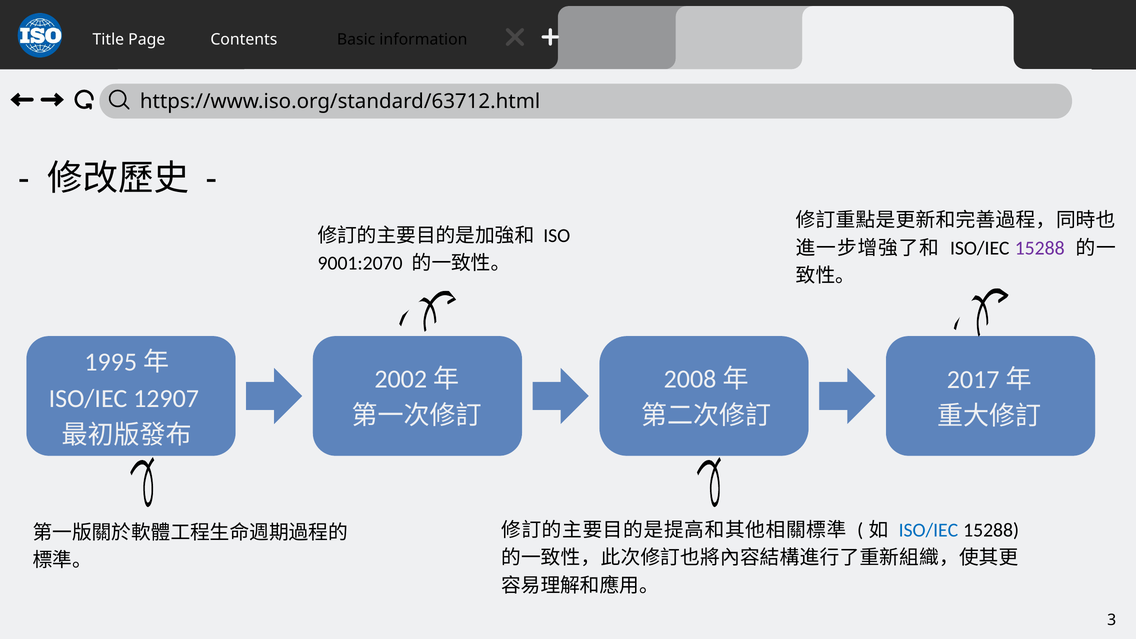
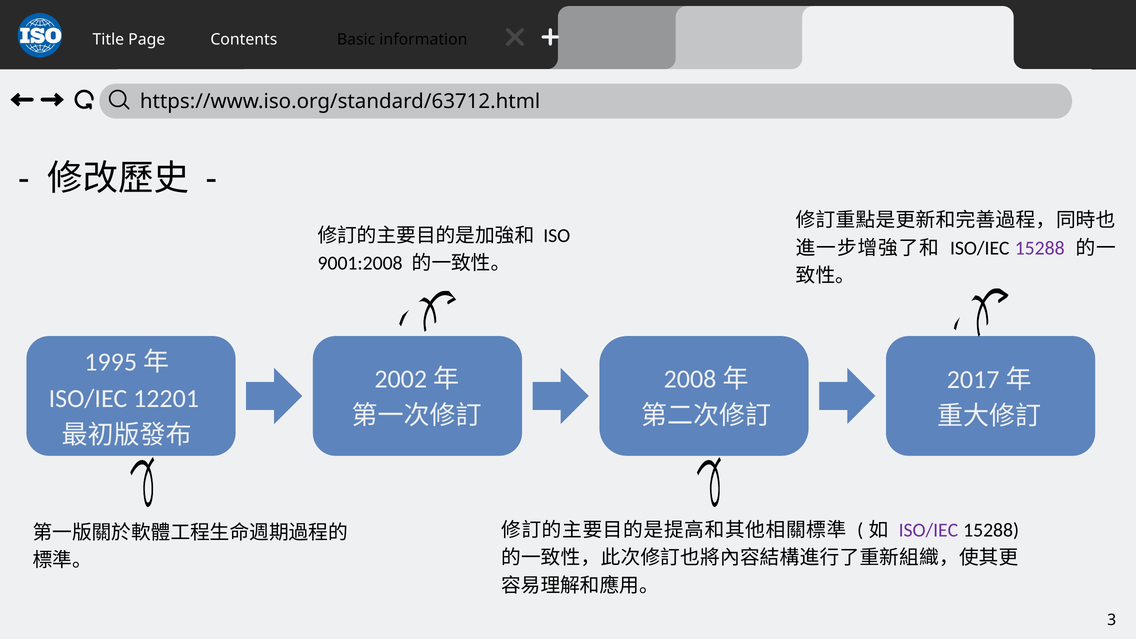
9001:2070: 9001:2070 -> 9001:2008 (360, 263)
12907: 12907 -> 12201 (166, 399)
ISO/IEC colour: blue -> purple (928, 530)
